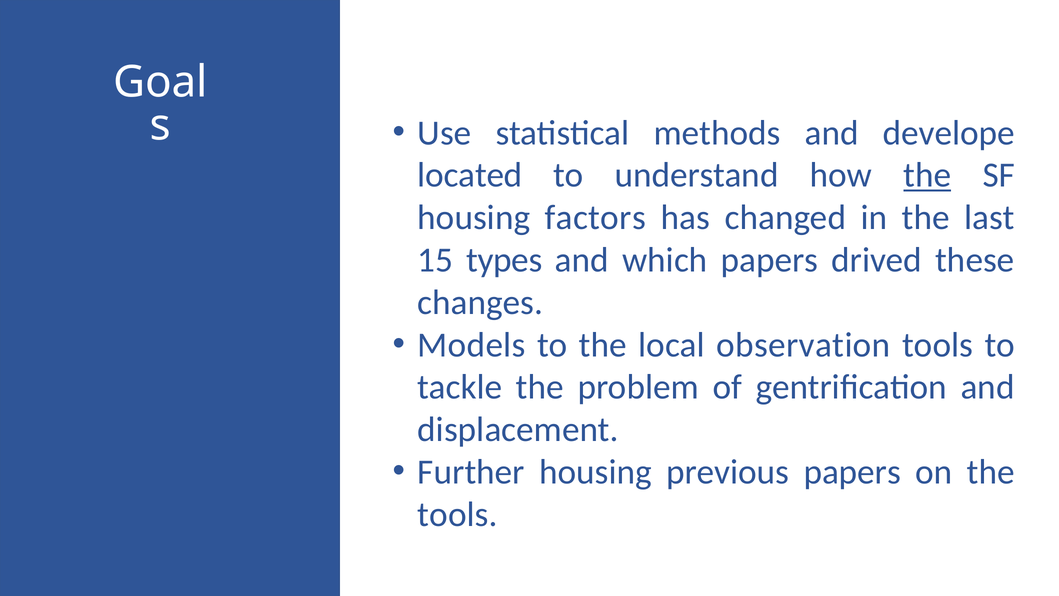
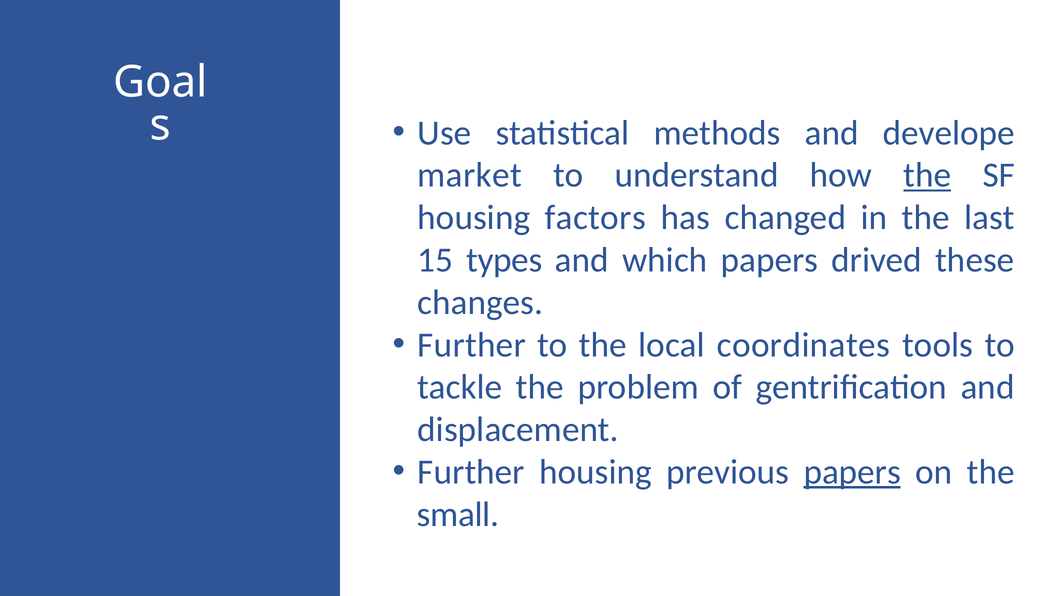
located: located -> market (470, 175)
Models: Models -> Further (472, 345)
observation: observation -> coordinates (803, 345)
papers underline: none -> present (852, 472)
tools: tools -> small (458, 514)
